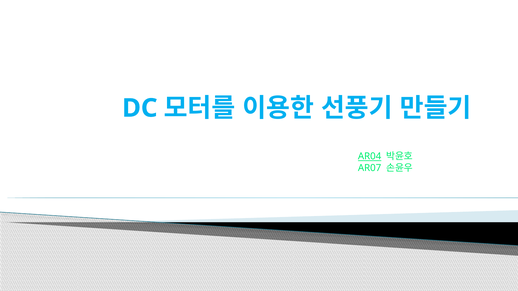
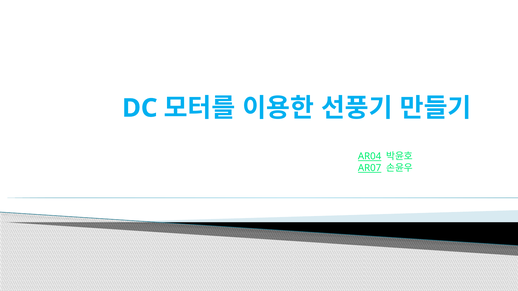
AR07 underline: none -> present (370, 168)
